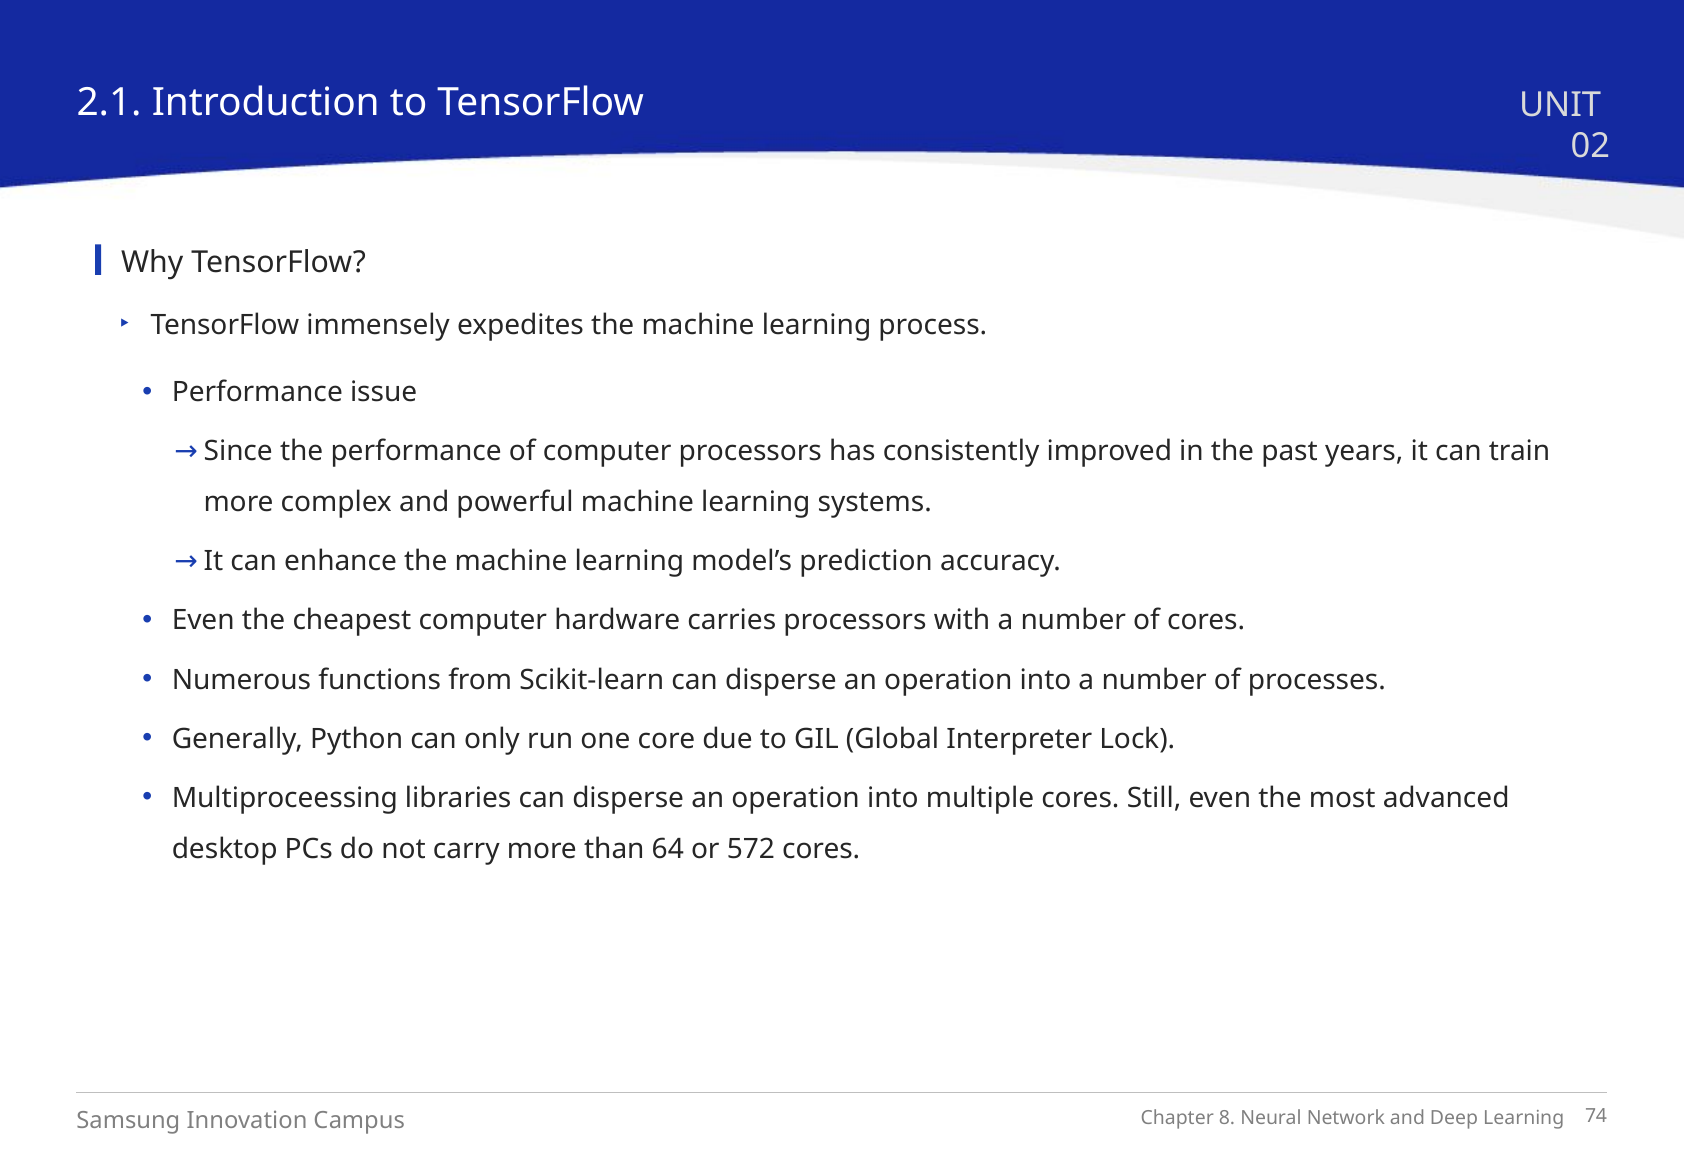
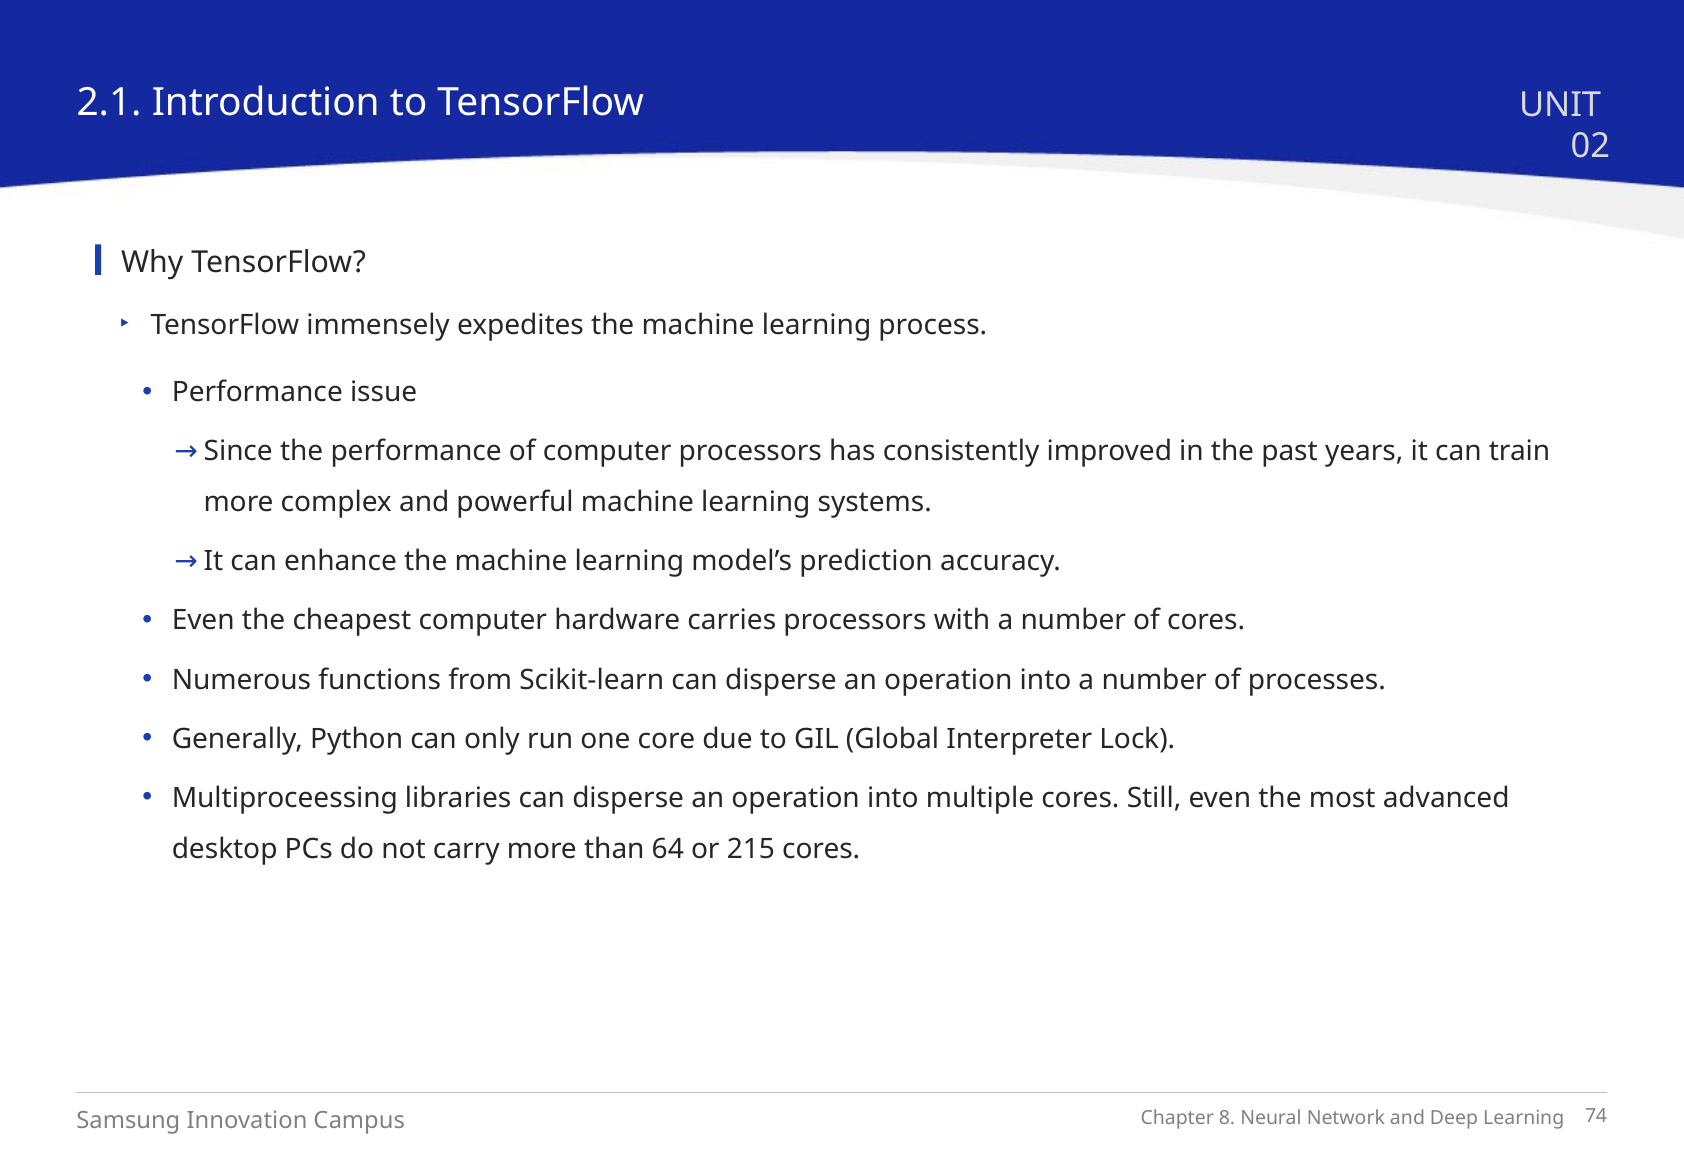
572: 572 -> 215 (751, 849)
